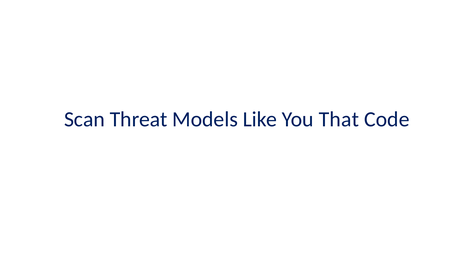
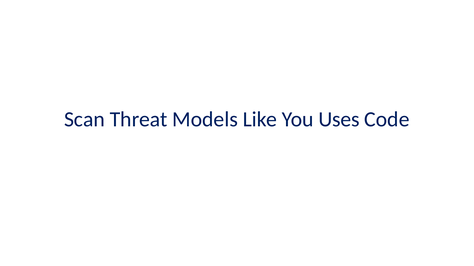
That: That -> Uses (339, 120)
